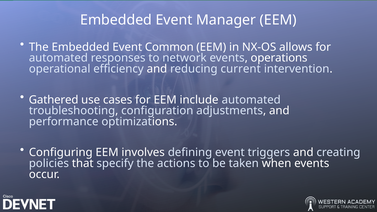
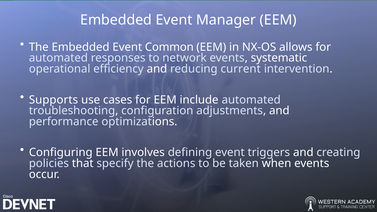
operations: operations -> systematic (279, 58)
Gathered: Gathered -> Supports (53, 100)
